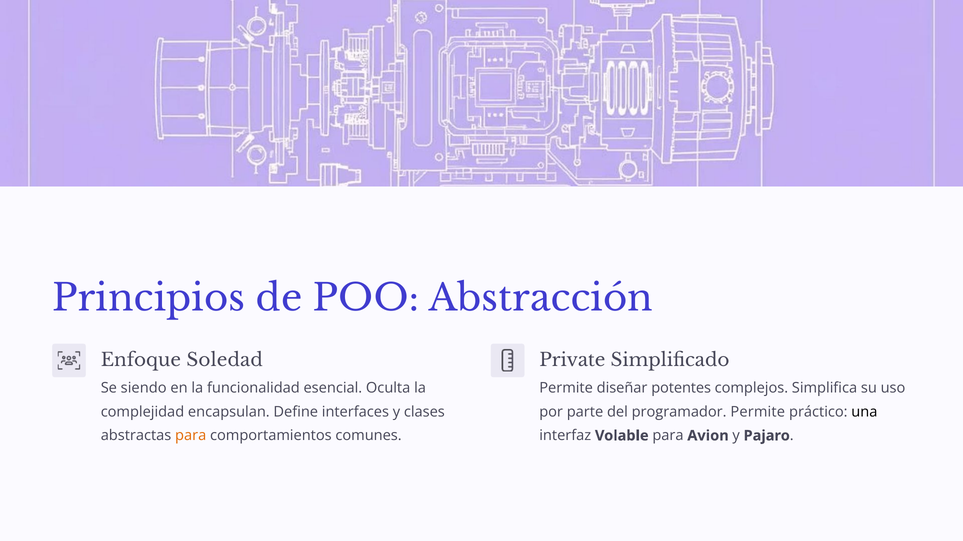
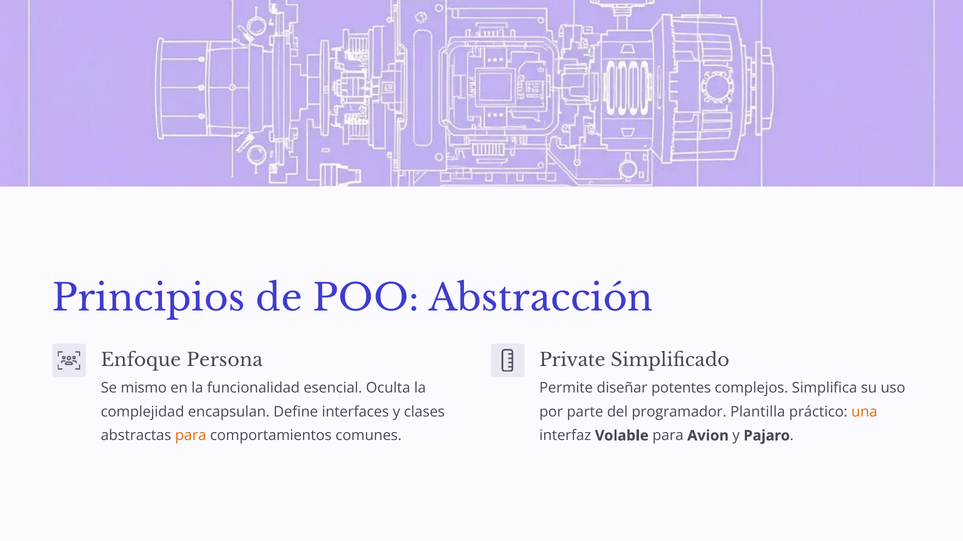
Soledad: Soledad -> Persona (225, 360)
siendo: siendo -> mismo (144, 389)
programador Permite: Permite -> Plantilla (758, 412)
una colour: black -> orange (864, 412)
